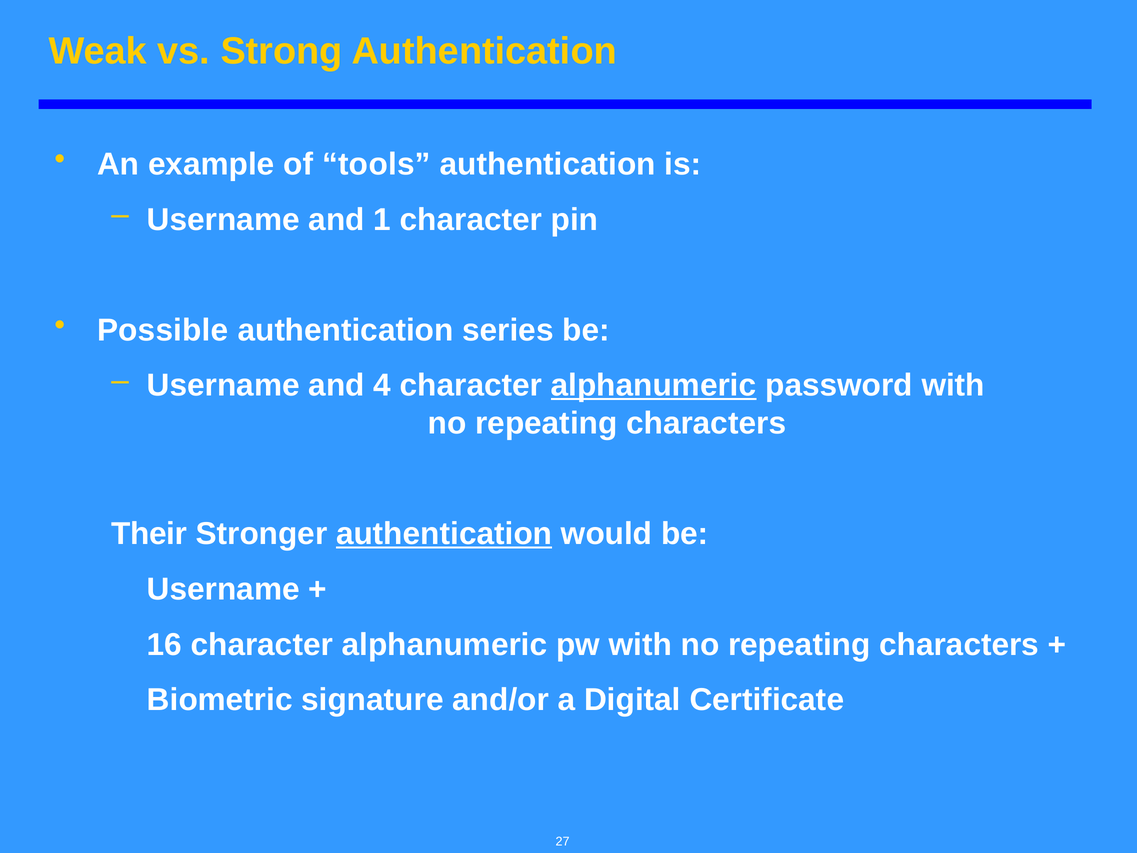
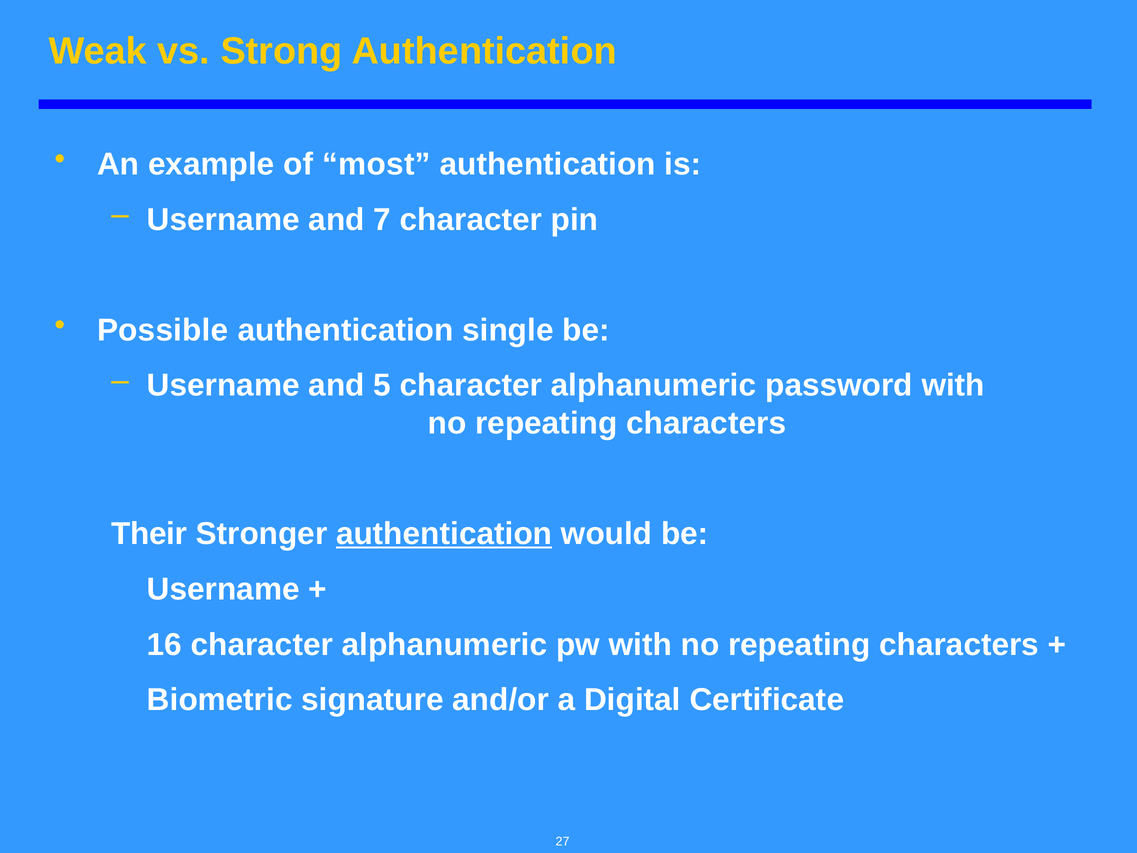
tools: tools -> most (376, 164)
1: 1 -> 7 (382, 220)
series: series -> single (508, 330)
4: 4 -> 5 (382, 385)
alphanumeric underline: present -> none (654, 385)
